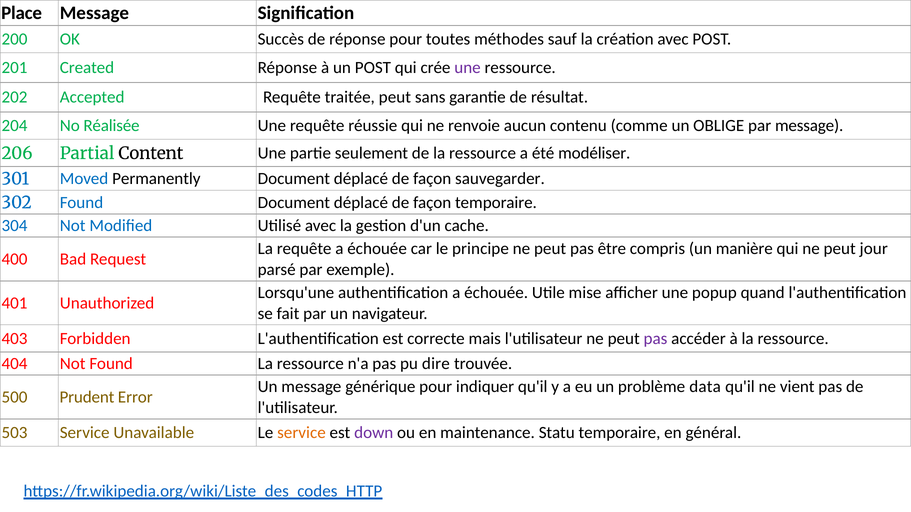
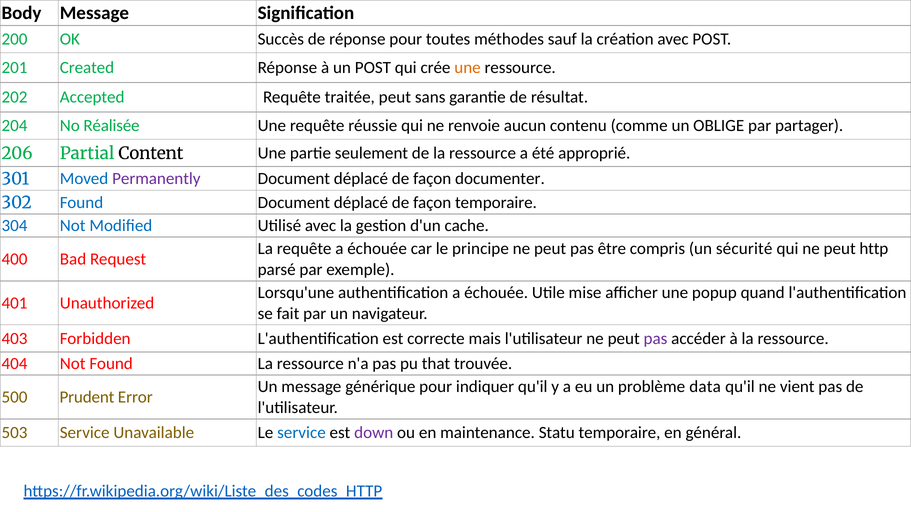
Place: Place -> Body (21, 13)
une colour: purple -> orange (468, 68)
par message: message -> partager (809, 126)
modéliser: modéliser -> approprié (594, 153)
Permanently colour: black -> purple (156, 179)
sauvegarder: sauvegarder -> documenter (500, 179)
manière: manière -> sécurité (744, 249)
jour: jour -> http (874, 249)
dire: dire -> that (436, 364)
service colour: orange -> blue (301, 433)
